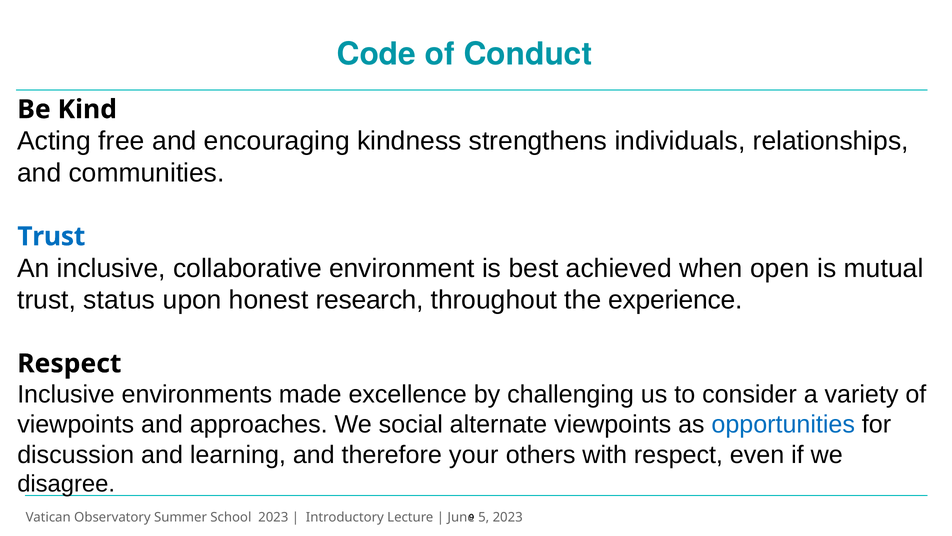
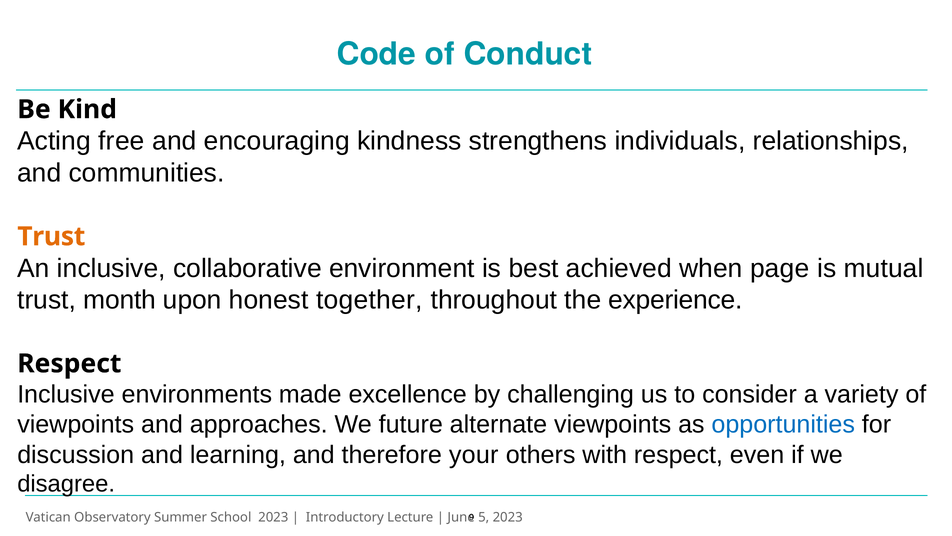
Trust colour: blue -> orange (51, 236)
open: open -> page (780, 268)
status: status -> month (120, 300)
research: research -> together (369, 300)
social: social -> future (411, 424)
